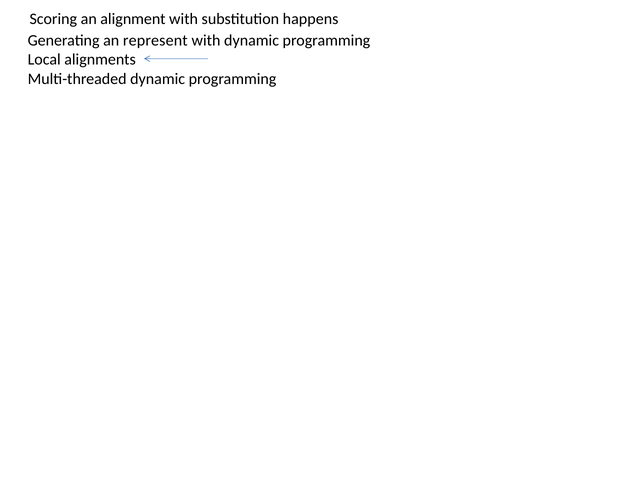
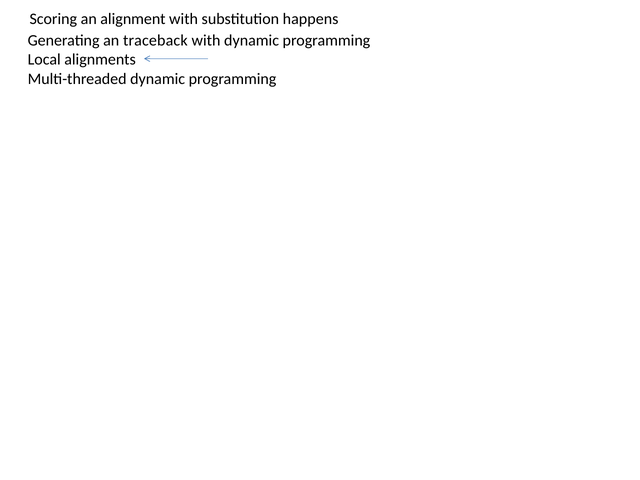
represent: represent -> traceback (155, 41)
